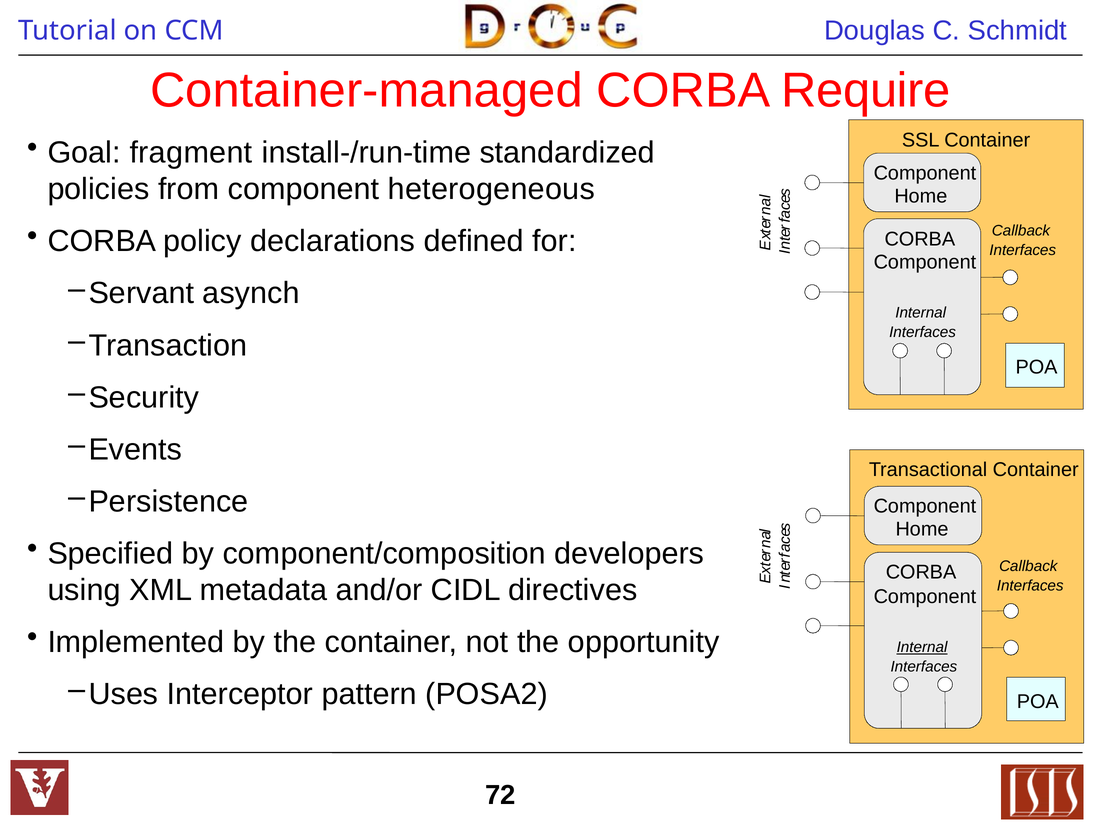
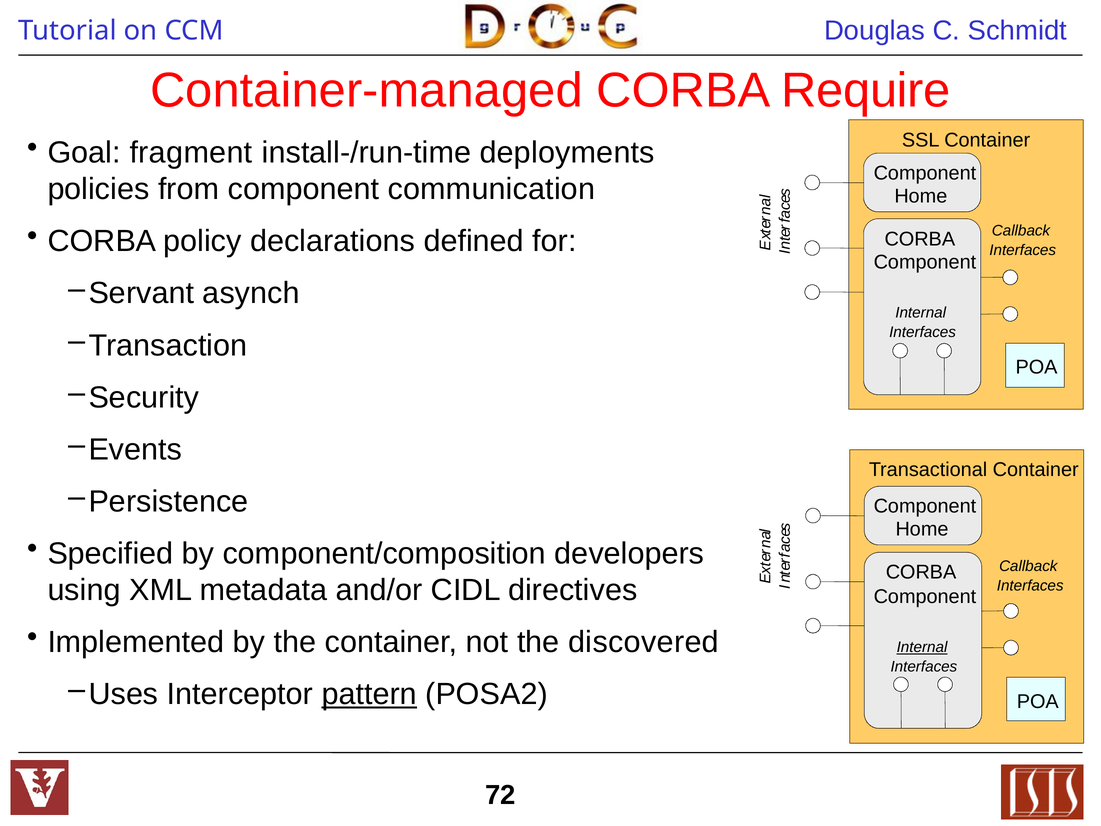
standardized: standardized -> deployments (567, 153)
heterogeneous: heterogeneous -> communication (491, 189)
opportunity: opportunity -> discovered (644, 642)
pattern underline: none -> present (369, 694)
